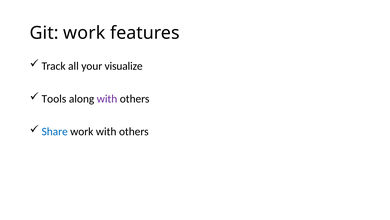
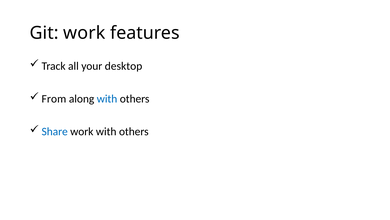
visualize: visualize -> desktop (124, 66)
Tools: Tools -> From (54, 99)
with colour: purple -> blue (107, 99)
